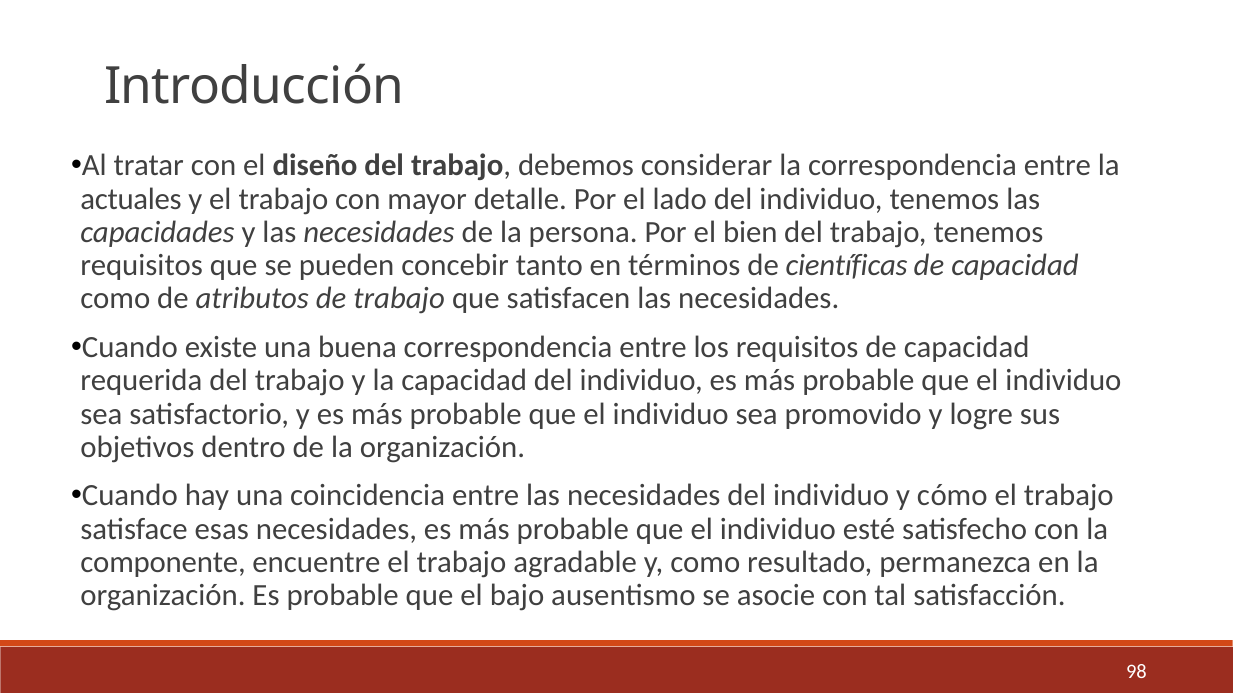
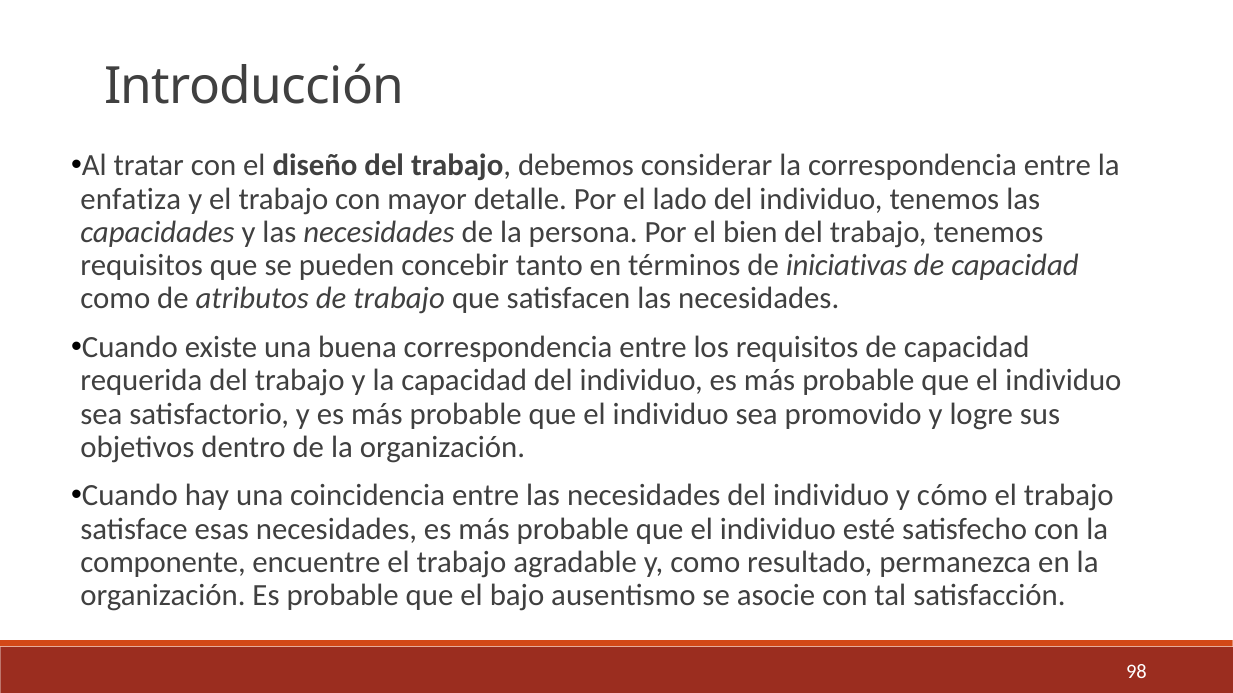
actuales: actuales -> enfatiza (131, 199)
científicas: científicas -> iniciativas (847, 266)
